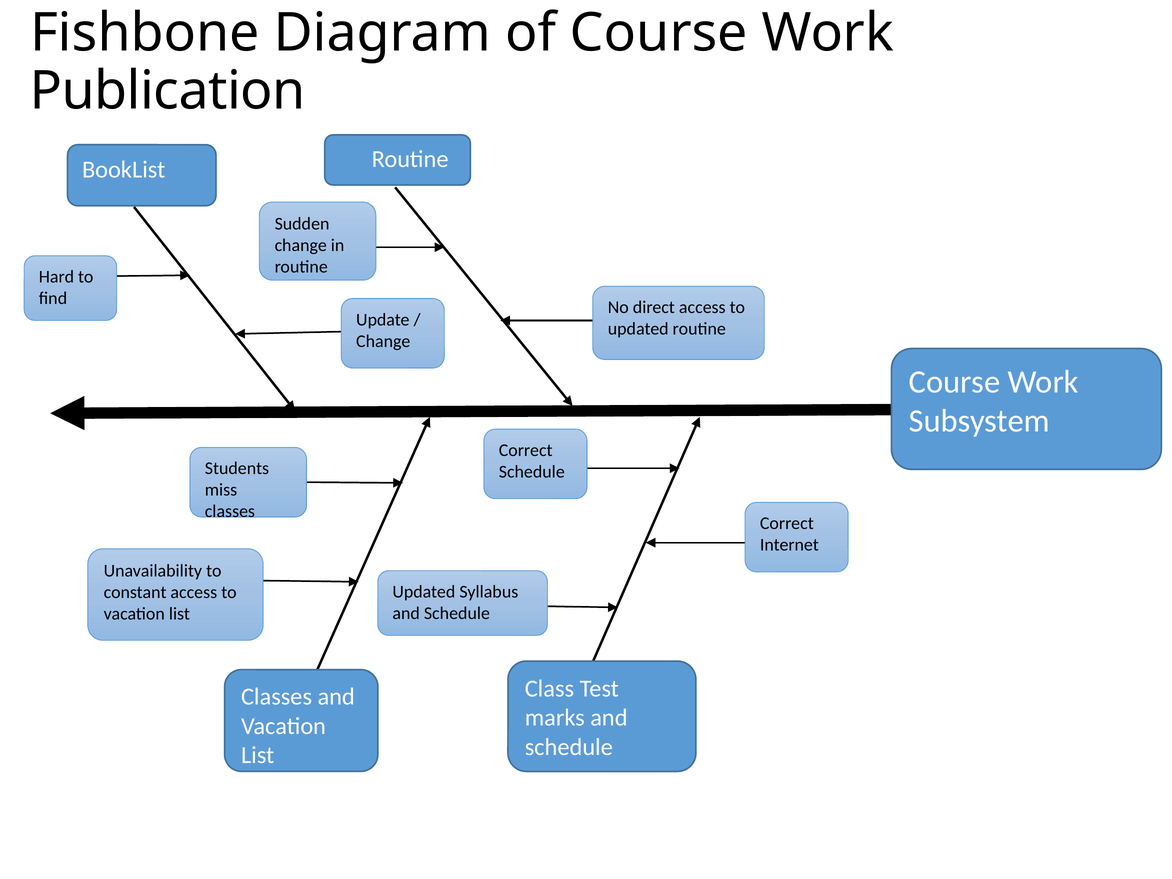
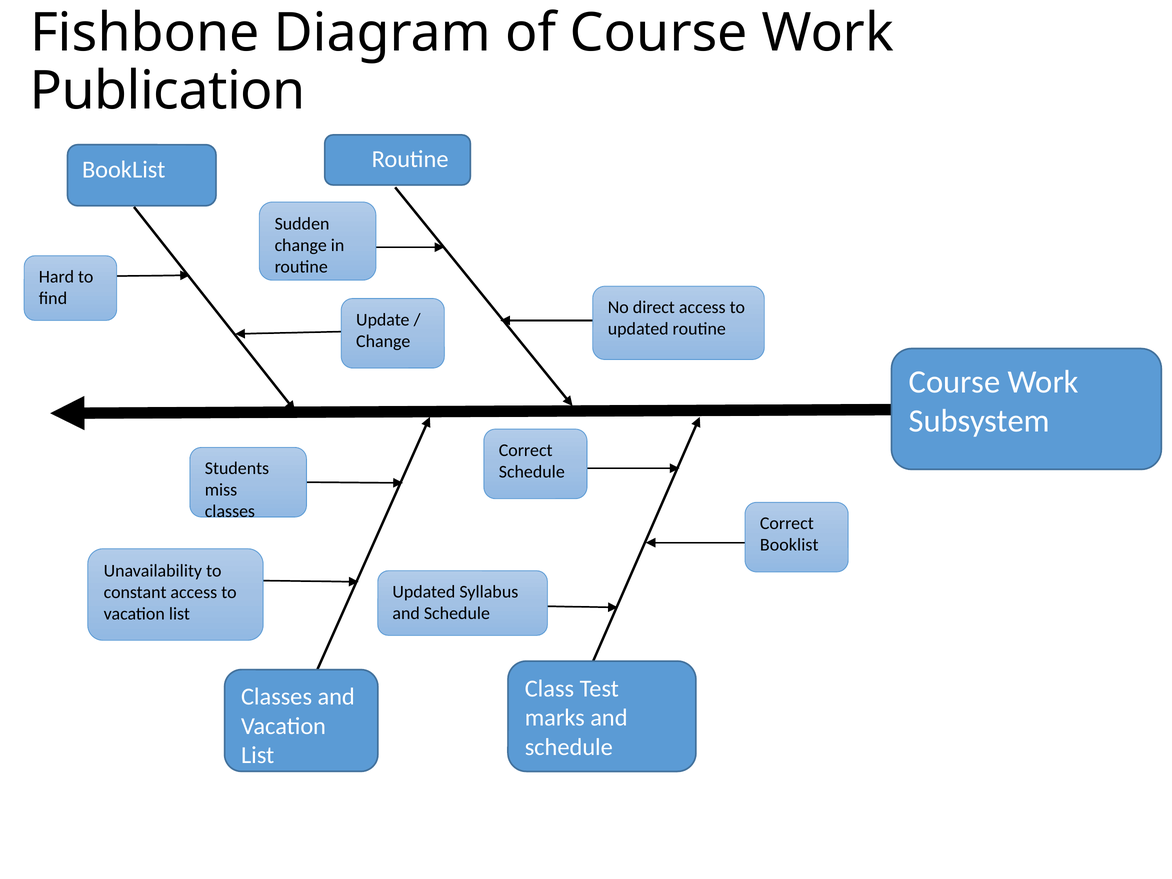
Internet: Internet -> Booklist (789, 545)
